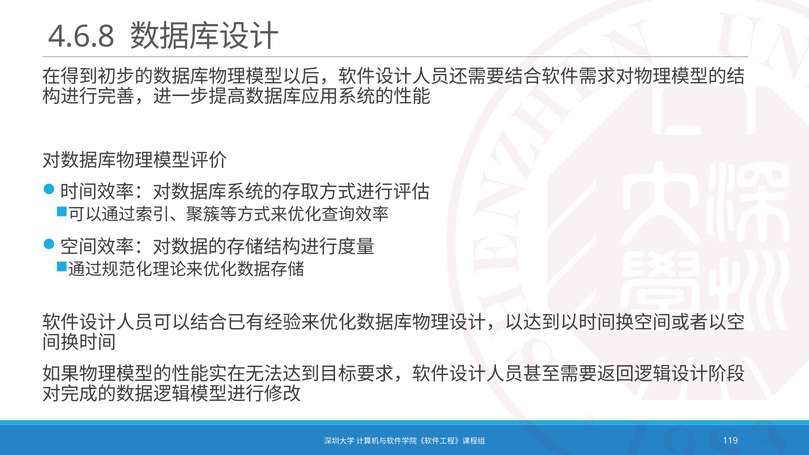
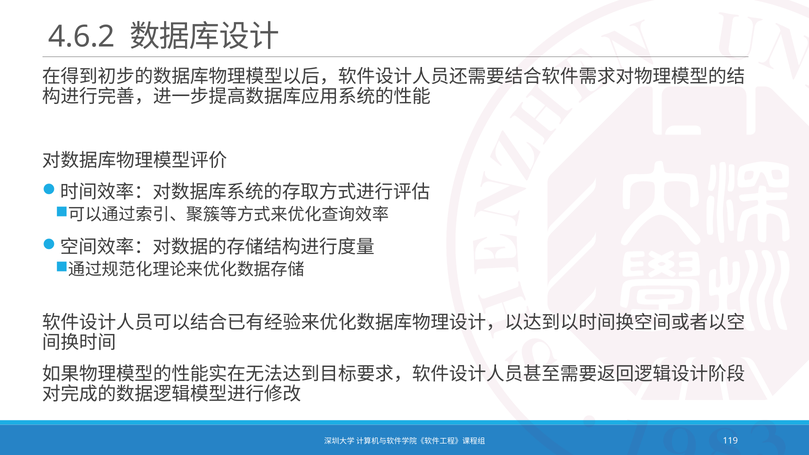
4.6.8: 4.6.8 -> 4.6.2 (82, 37)
